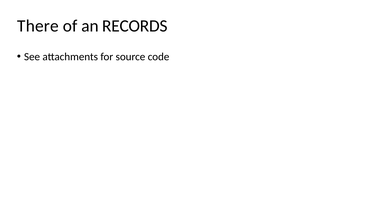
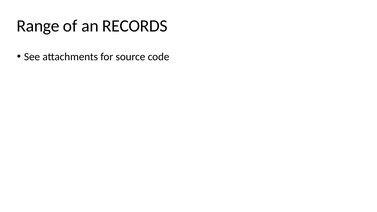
There: There -> Range (38, 26)
